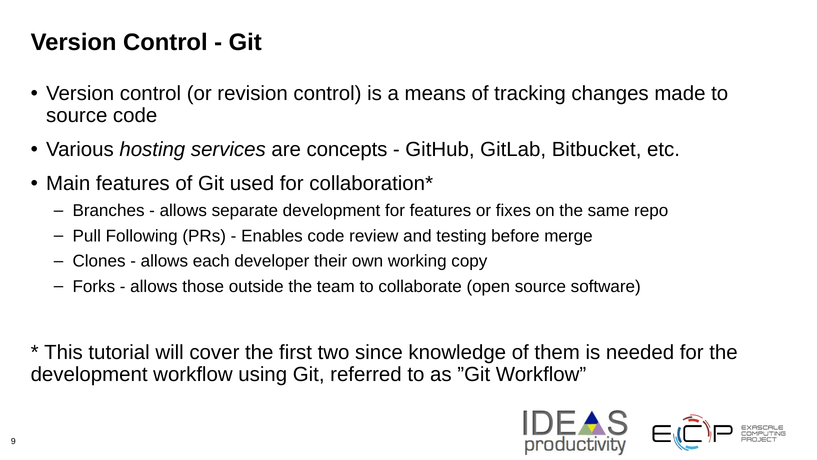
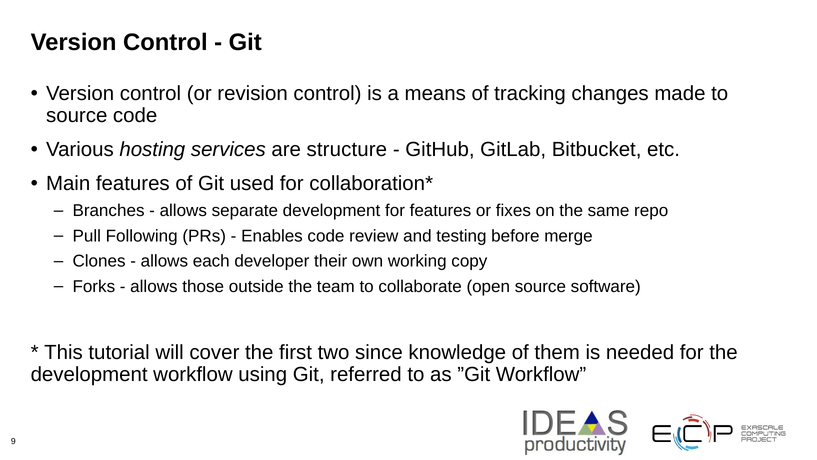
concepts: concepts -> structure (347, 150)
